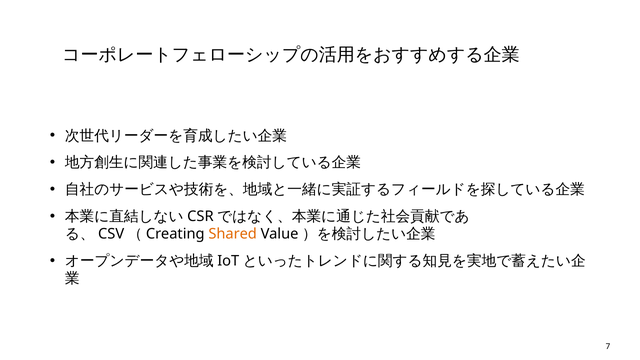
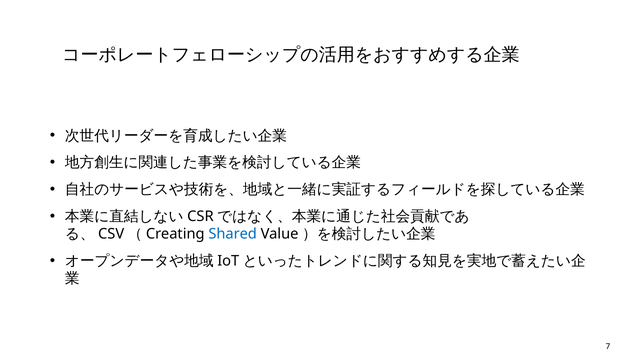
Shared colour: orange -> blue (233, 234)
